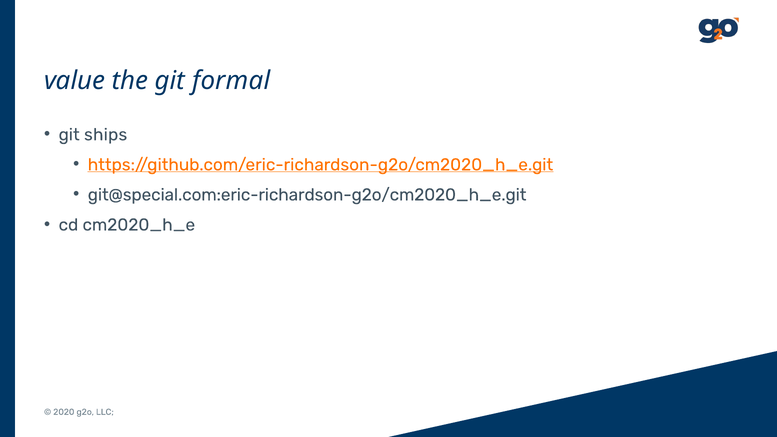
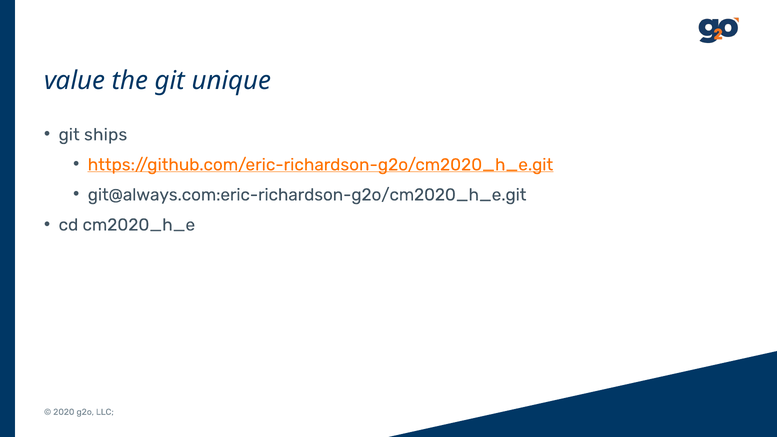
formal: formal -> unique (231, 81)
git@special.com:eric-richardson-g2o/cm2020_h_e.git: git@special.com:eric-richardson-g2o/cm2020_h_e.git -> git@always.com:eric-richardson-g2o/cm2020_h_e.git (307, 195)
